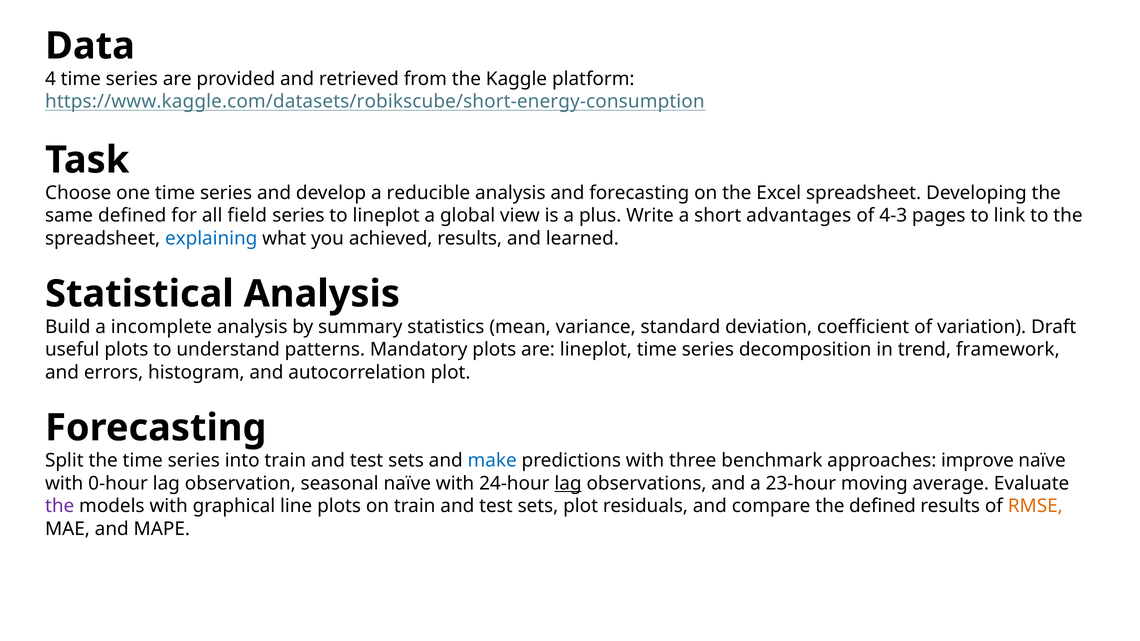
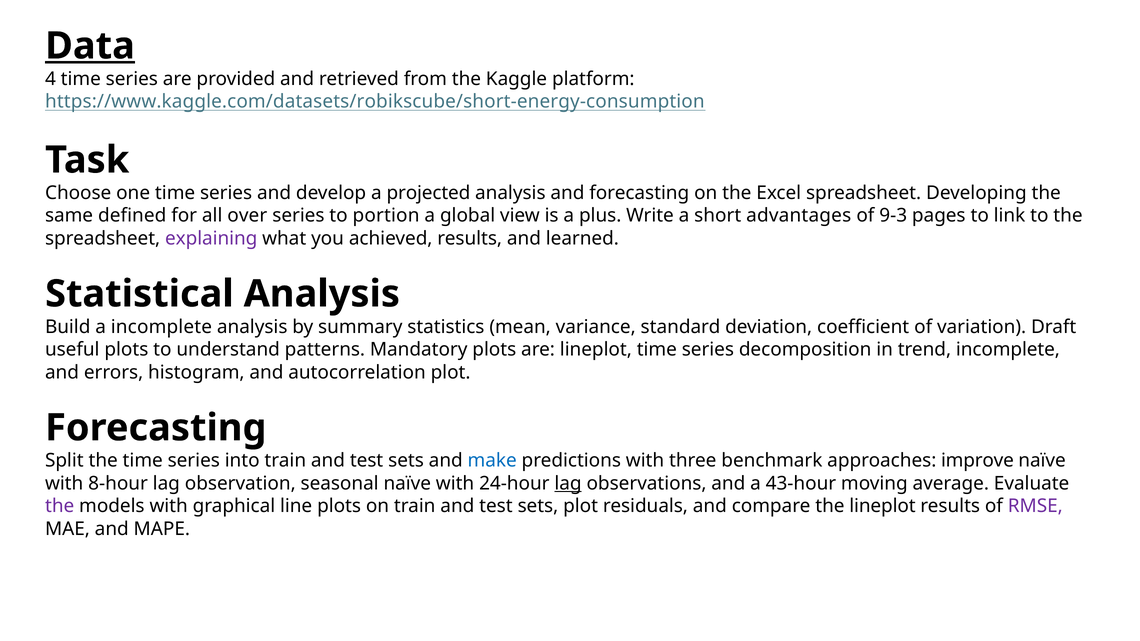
Data underline: none -> present (90, 46)
reducible: reducible -> projected (428, 193)
field: field -> over (247, 216)
to lineplot: lineplot -> portion (386, 216)
4-3: 4-3 -> 9-3 (893, 216)
explaining colour: blue -> purple (211, 239)
trend framework: framework -> incomplete (1008, 350)
0-hour: 0-hour -> 8-hour (118, 484)
23-hour: 23-hour -> 43-hour (801, 484)
the defined: defined -> lineplot (882, 506)
RMSE colour: orange -> purple (1035, 506)
